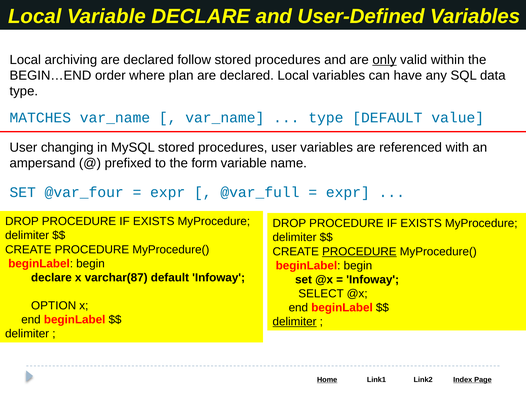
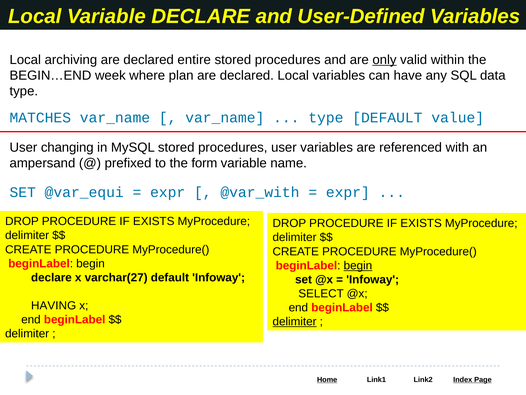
follow: follow -> entire (194, 60)
order: order -> week (110, 75)
@var_four: @var_four -> @var_equi (84, 192)
@var_full: @var_full -> @var_with (260, 192)
PROCEDURE underline: present -> none (359, 251)
begin underline: none -> present (358, 265)
varchar(87: varchar(87 -> varchar(27 (116, 277)
OPTION: OPTION -> HAVING (54, 305)
